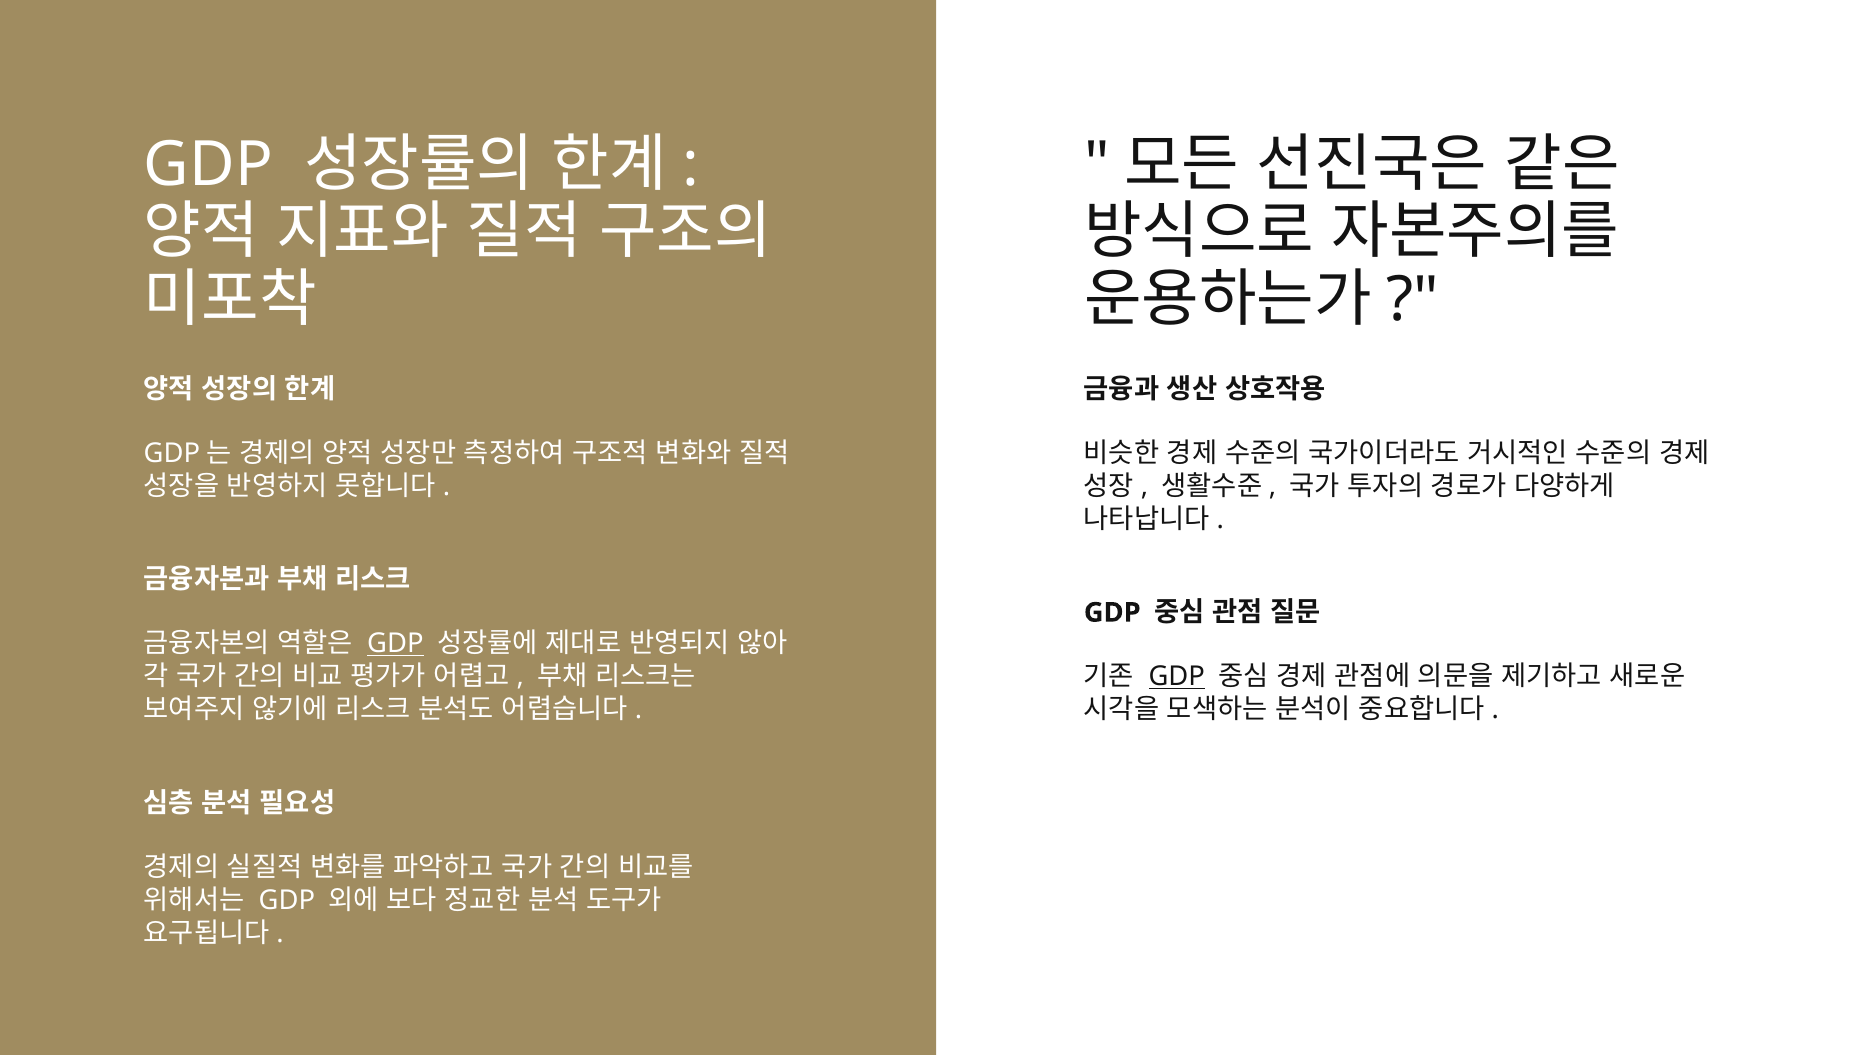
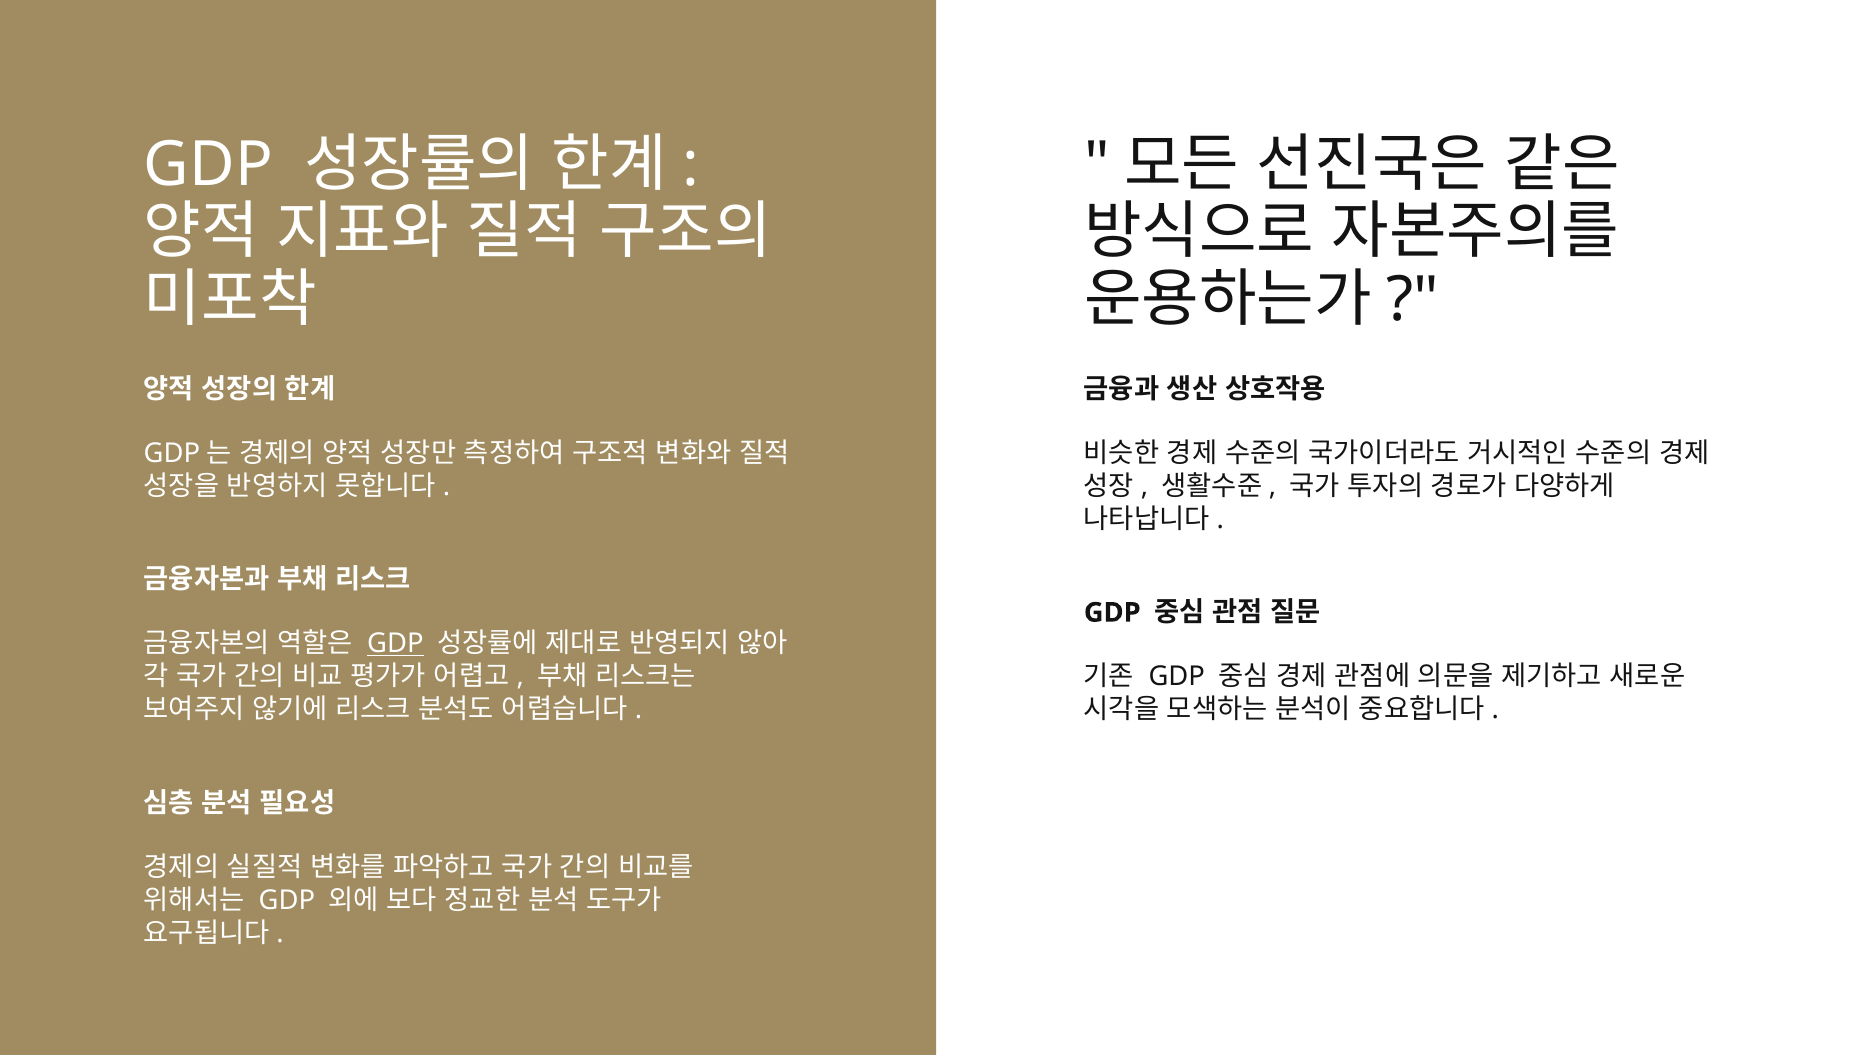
GDP underline: present -> none (1177, 677)
